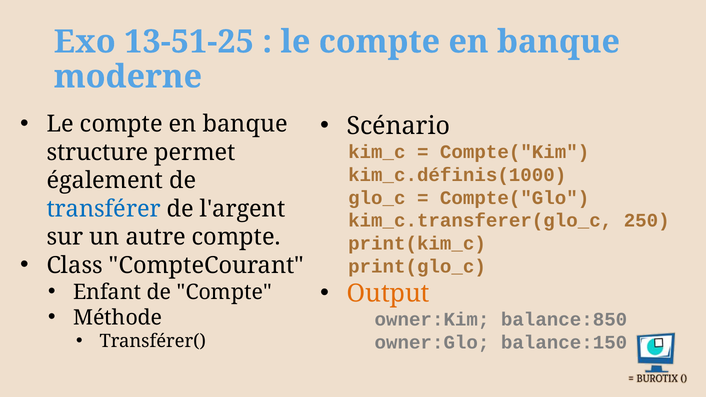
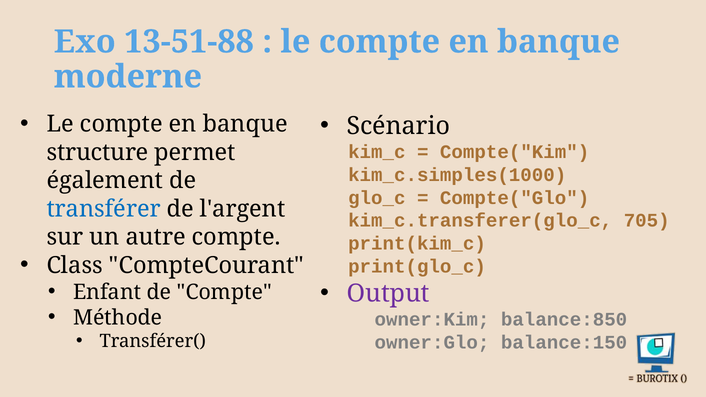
13-51-25: 13-51-25 -> 13-51-88 (189, 42)
kim_c.définis(1000: kim_c.définis(1000 -> kim_c.simples(1000 (457, 175)
250: 250 -> 705 (647, 221)
Output colour: orange -> purple (388, 293)
